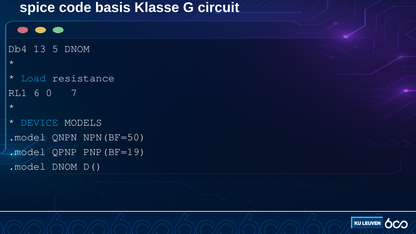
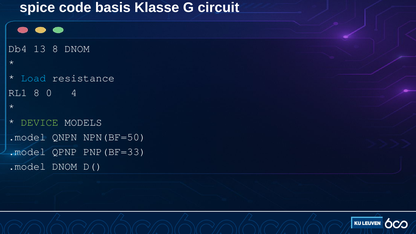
13 5: 5 -> 8 (55, 49)
RL1 6: 6 -> 8 (36, 93)
7: 7 -> 4 (74, 93)
DEVICE colour: light blue -> light green (40, 122)
PNP(BF=19: PNP(BF=19 -> PNP(BF=33 (114, 152)
